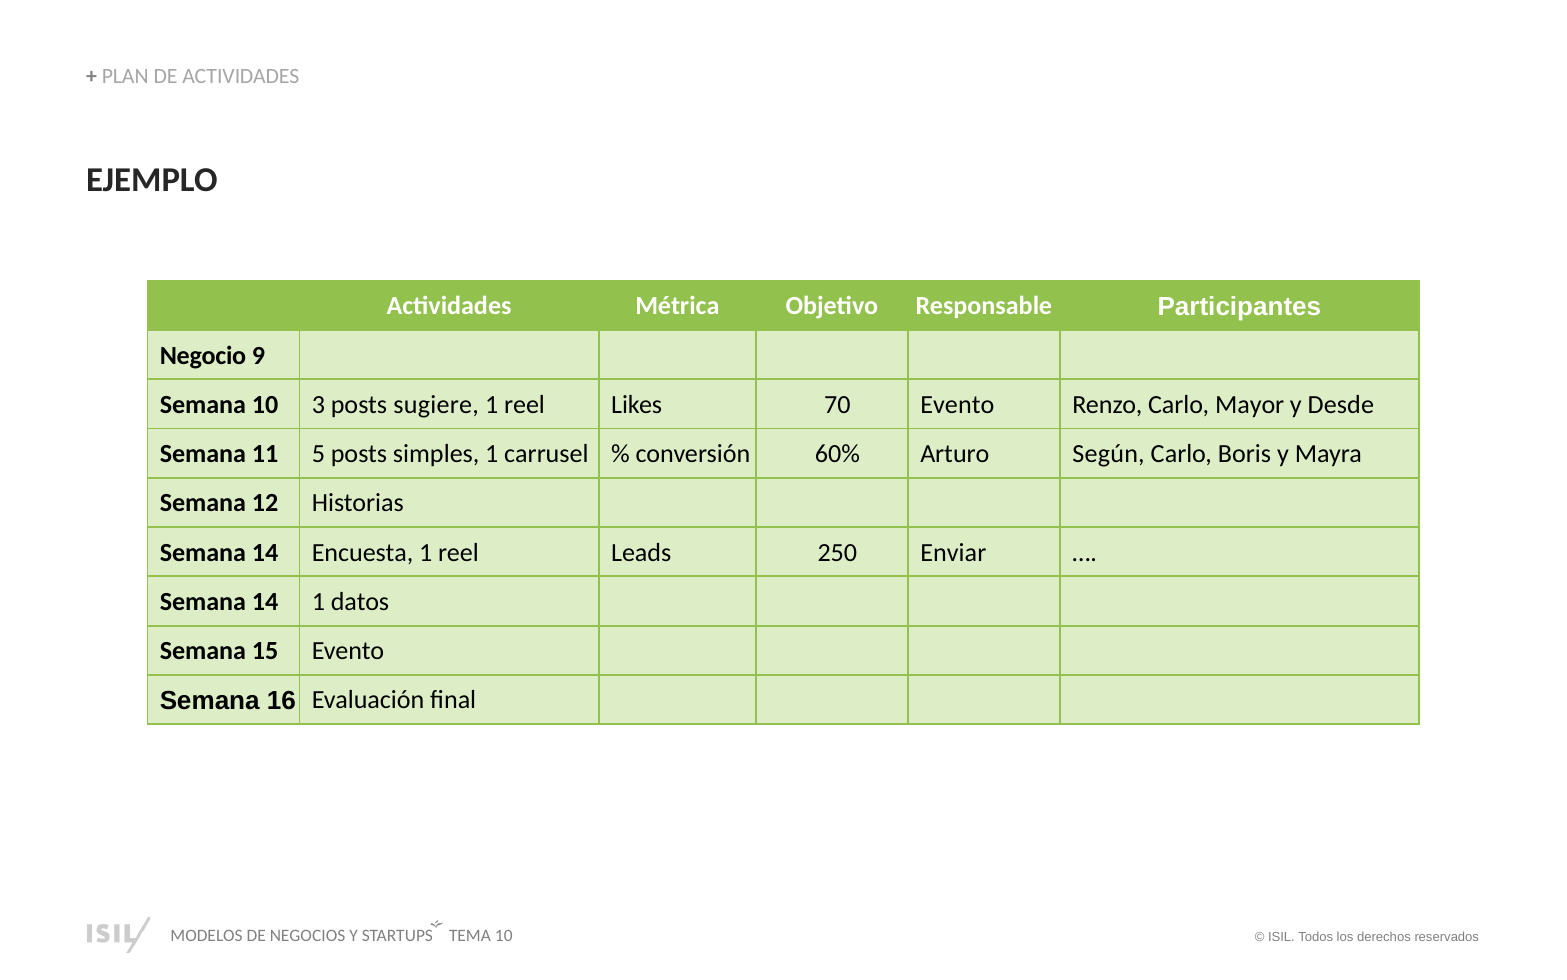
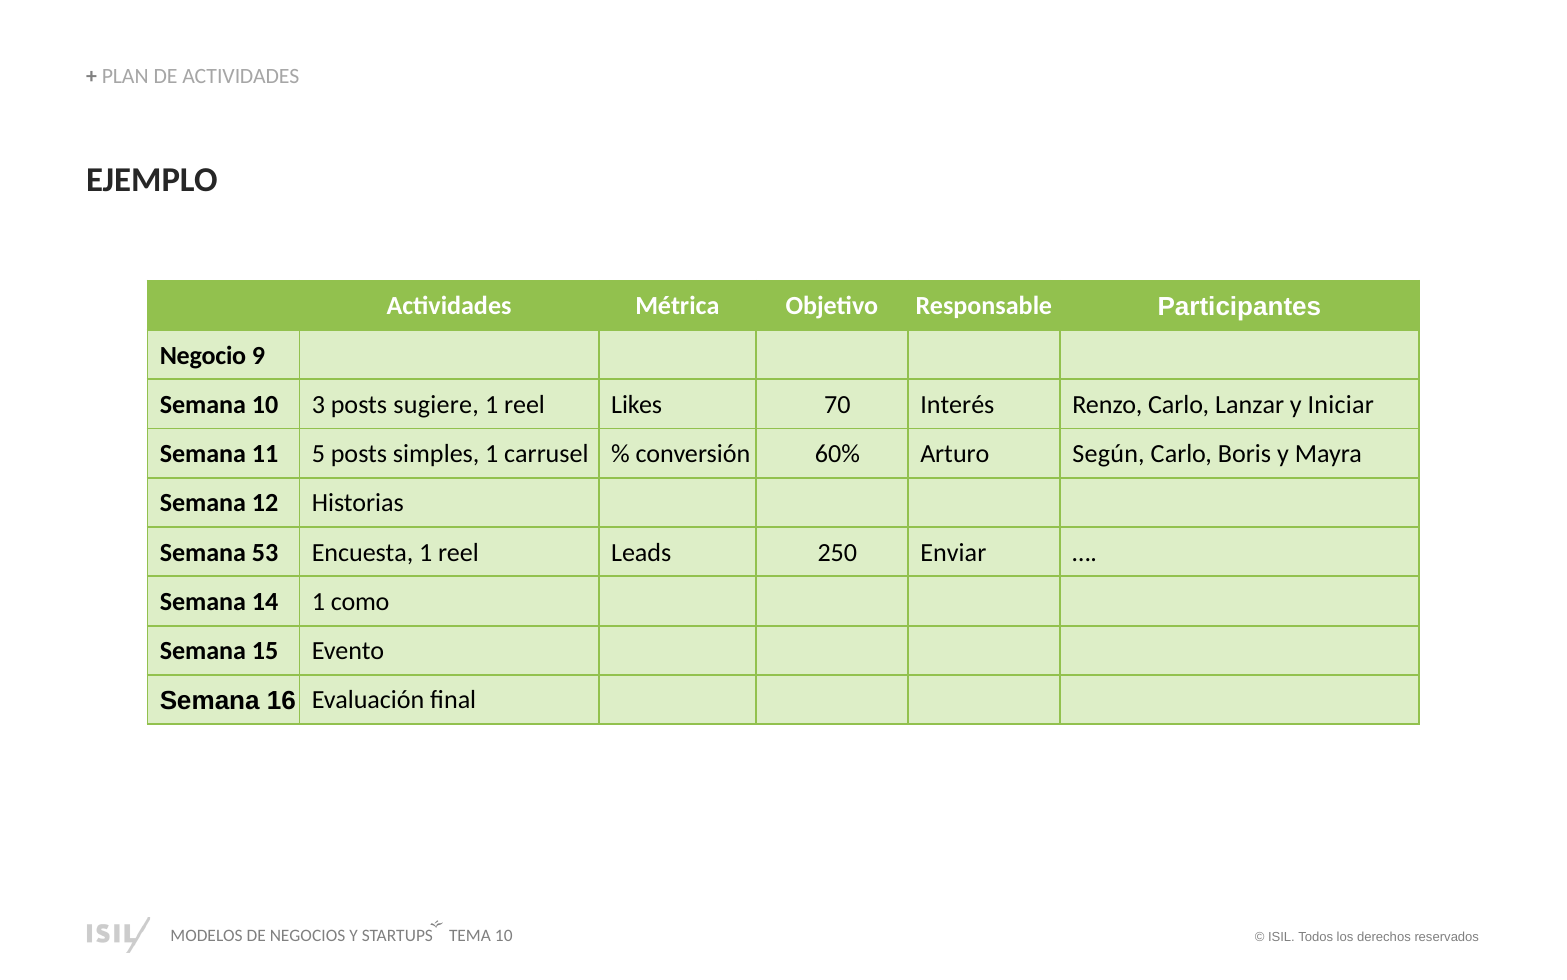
70 Evento: Evento -> Interés (957, 405)
Mayor: Mayor -> Lanzar (1250, 405)
Desde: Desde -> Iniciar (1341, 405)
14: 14 -> 53 (265, 552)
datos: datos -> como (360, 601)
